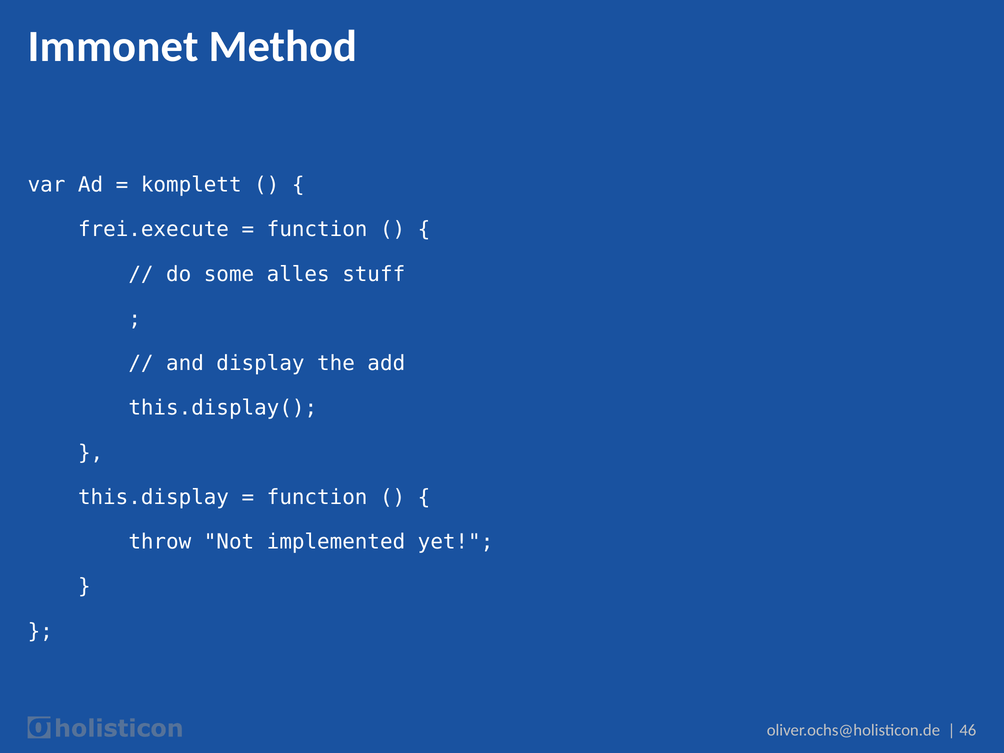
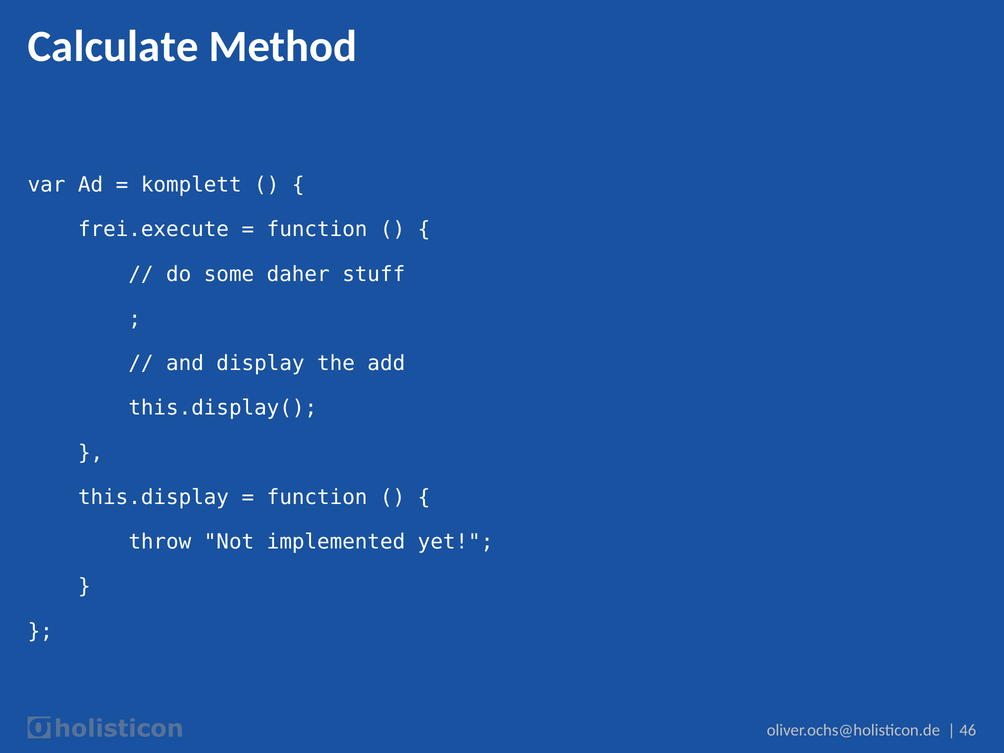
Immonet: Immonet -> Calculate (113, 47)
alles: alles -> daher (298, 274)
